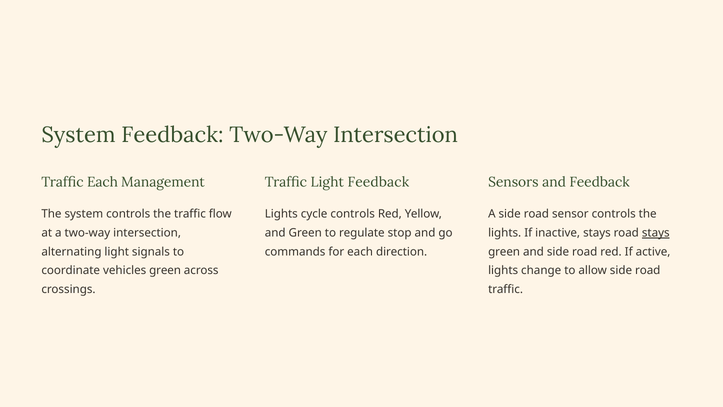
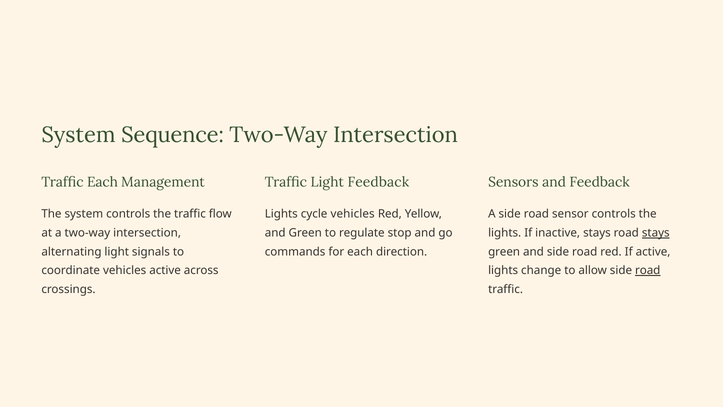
System Feedback: Feedback -> Sequence (173, 135)
cycle controls: controls -> vehicles (353, 214)
vehicles green: green -> active (165, 270)
road underline: none -> present (648, 270)
